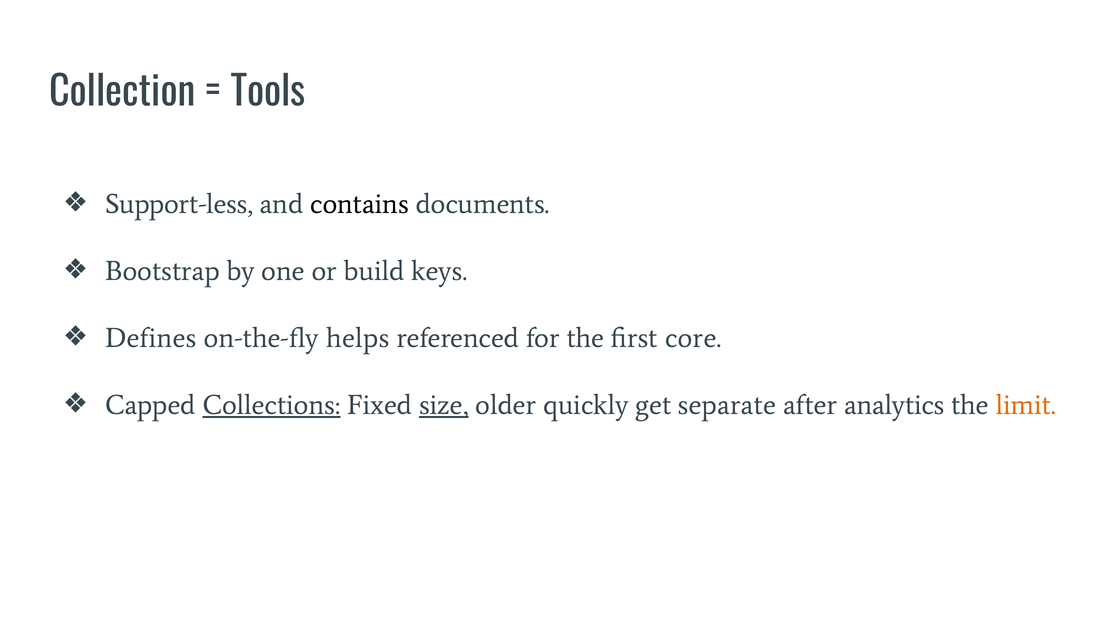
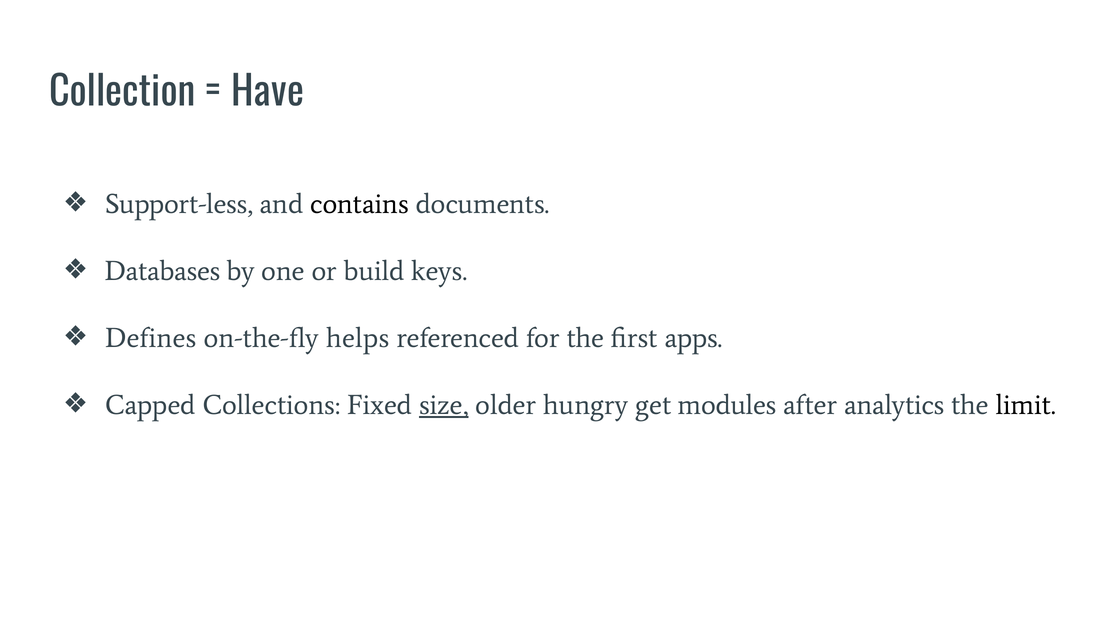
Tools: Tools -> Have (268, 92)
Bootstrap: Bootstrap -> Databases (163, 271)
core: core -> apps (693, 338)
Collections underline: present -> none (271, 405)
quickly: quickly -> hungry (586, 405)
separate: separate -> modules (727, 405)
limit colour: orange -> black (1026, 405)
